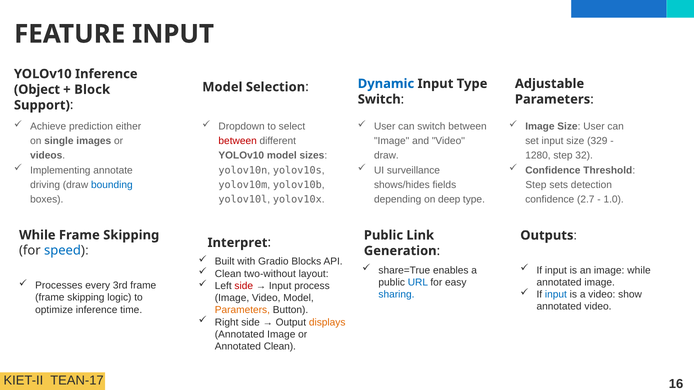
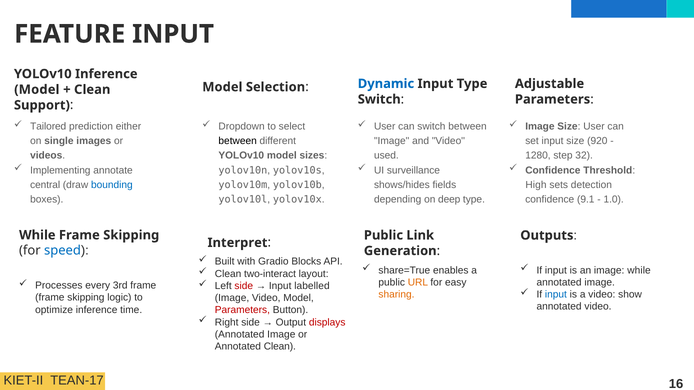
Object: Object -> Model (37, 90)
Block: Block -> Clean (92, 90)
Achieve: Achieve -> Tailored (48, 127)
between colour: red -> black (238, 141)
329: 329 -> 920 (597, 141)
draw: draw -> used (386, 156)
driving: driving -> central (45, 185)
Step: Step -> High (536, 185)
2.7: 2.7 -> 9.1 (586, 200)
two-without: two-without -> two-interact (270, 274)
URL colour: blue -> orange (418, 283)
process: process -> labelled (312, 286)
sharing colour: blue -> orange (396, 295)
Parameters colour: orange -> red (242, 310)
displays colour: orange -> red (327, 323)
